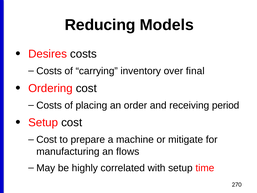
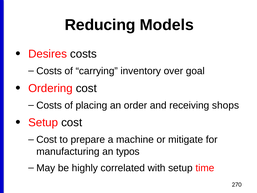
final: final -> goal (195, 71)
period: period -> shops (225, 105)
flows: flows -> typos (128, 151)
